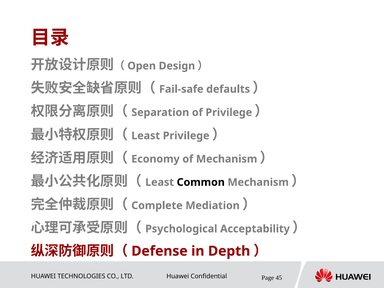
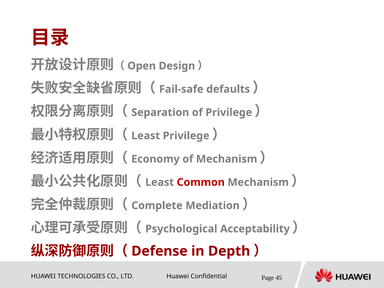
Common colour: black -> red (201, 182)
